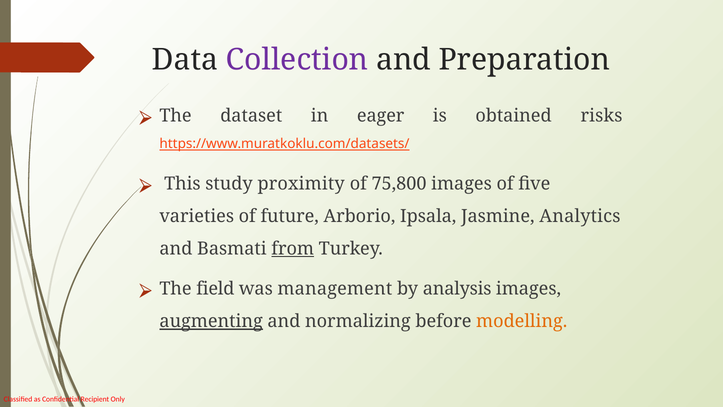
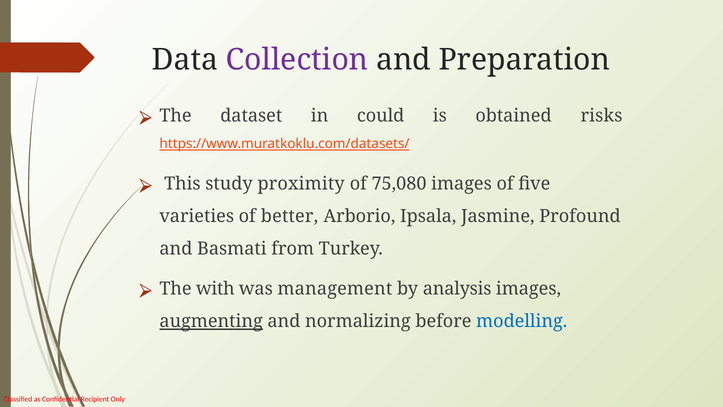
eager: eager -> could (381, 116)
75,800: 75,800 -> 75,080 (399, 184)
future: future -> better (290, 216)
Analytics: Analytics -> Profound (580, 216)
from underline: present -> none (293, 249)
field: field -> with (215, 289)
modelling colour: orange -> blue (522, 321)
